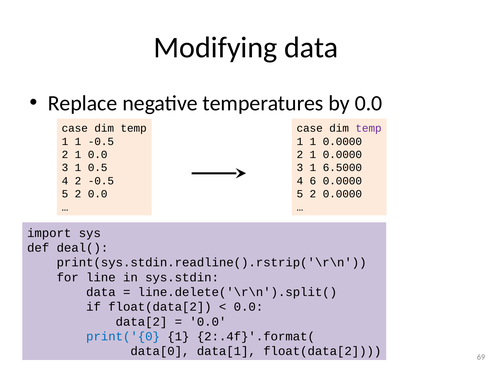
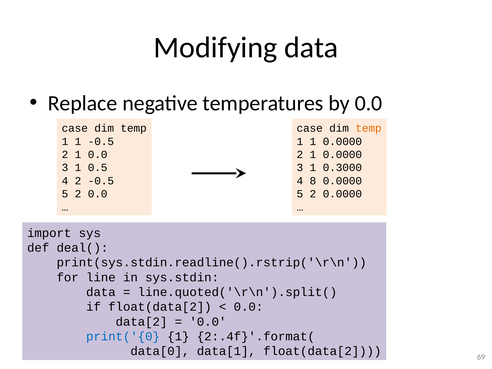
temp colour: purple -> orange (369, 128)
6.5000: 6.5000 -> 0.3000 (342, 168)
6: 6 -> 8 (313, 181)
line.delete('\r\n').split(: line.delete('\r\n').split( -> line.quoted('\r\n').split( (237, 292)
